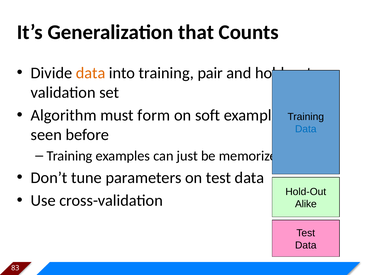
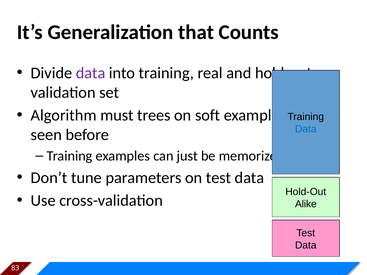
data colour: orange -> purple (91, 73)
pair: pair -> real (210, 73)
form: form -> trees (154, 115)
